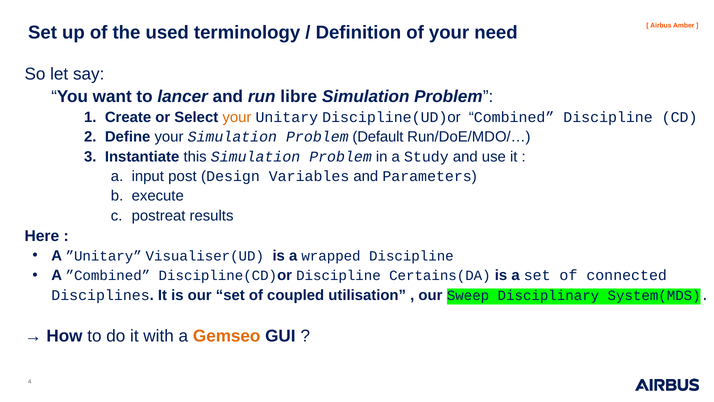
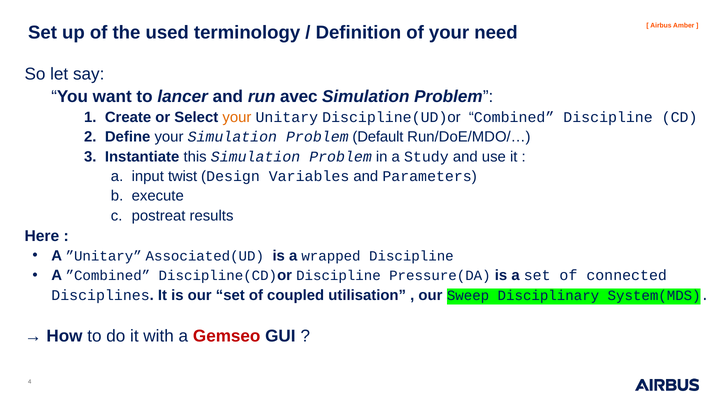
libre: libre -> avec (299, 97)
post: post -> twist (183, 176)
Visualiser(UD: Visualiser(UD -> Associated(UD (205, 256)
Certains(DA: Certains(DA -> Pressure(DA (440, 276)
Gemseo colour: orange -> red (227, 336)
